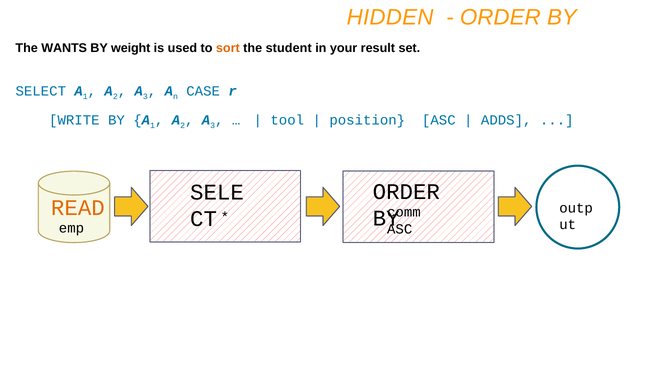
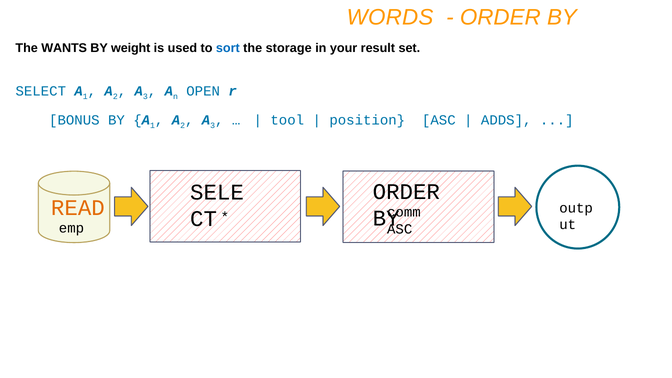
HIDDEN: HIDDEN -> WORDS (390, 17)
sort colour: orange -> blue (228, 48)
student: student -> storage (289, 48)
CASE: CASE -> OPEN (203, 91)
WRITE: WRITE -> BONUS (74, 120)
